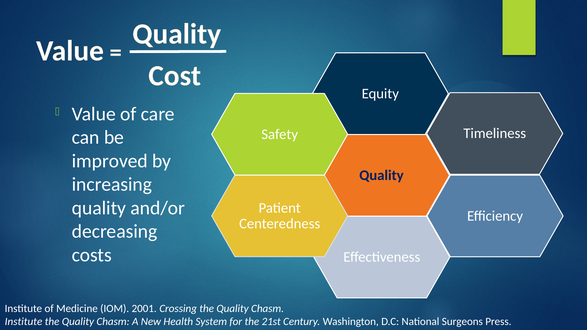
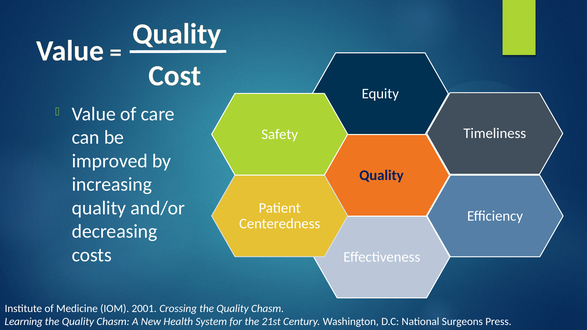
Institute: Institute -> Learning (24, 322)
